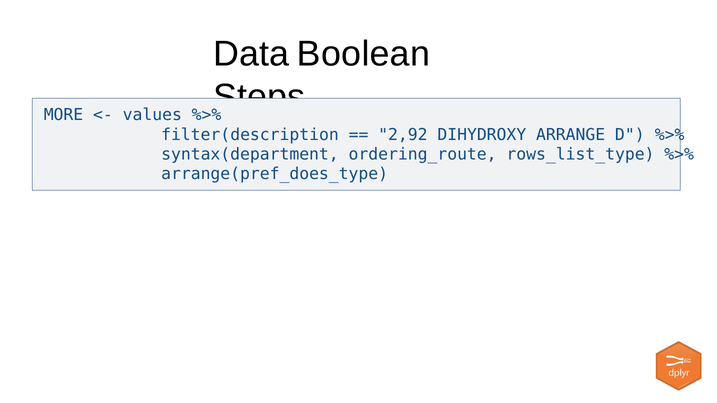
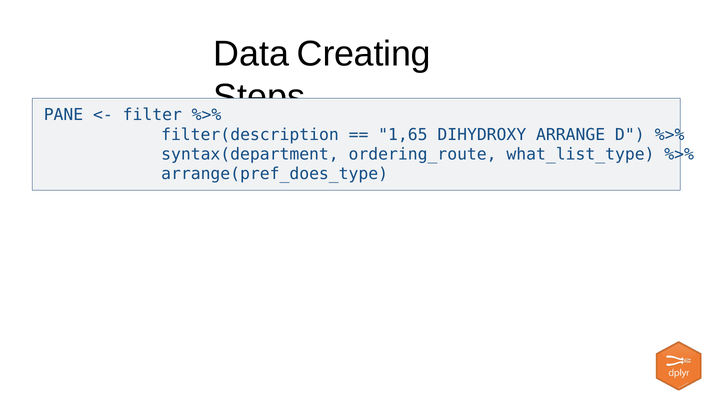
Boolean: Boolean -> Creating (364, 54)
MORE: MORE -> PANE (63, 115)
values: values -> filter (152, 115)
2,92: 2,92 -> 1,65 (403, 135)
rows_list_type: rows_list_type -> what_list_type (581, 154)
